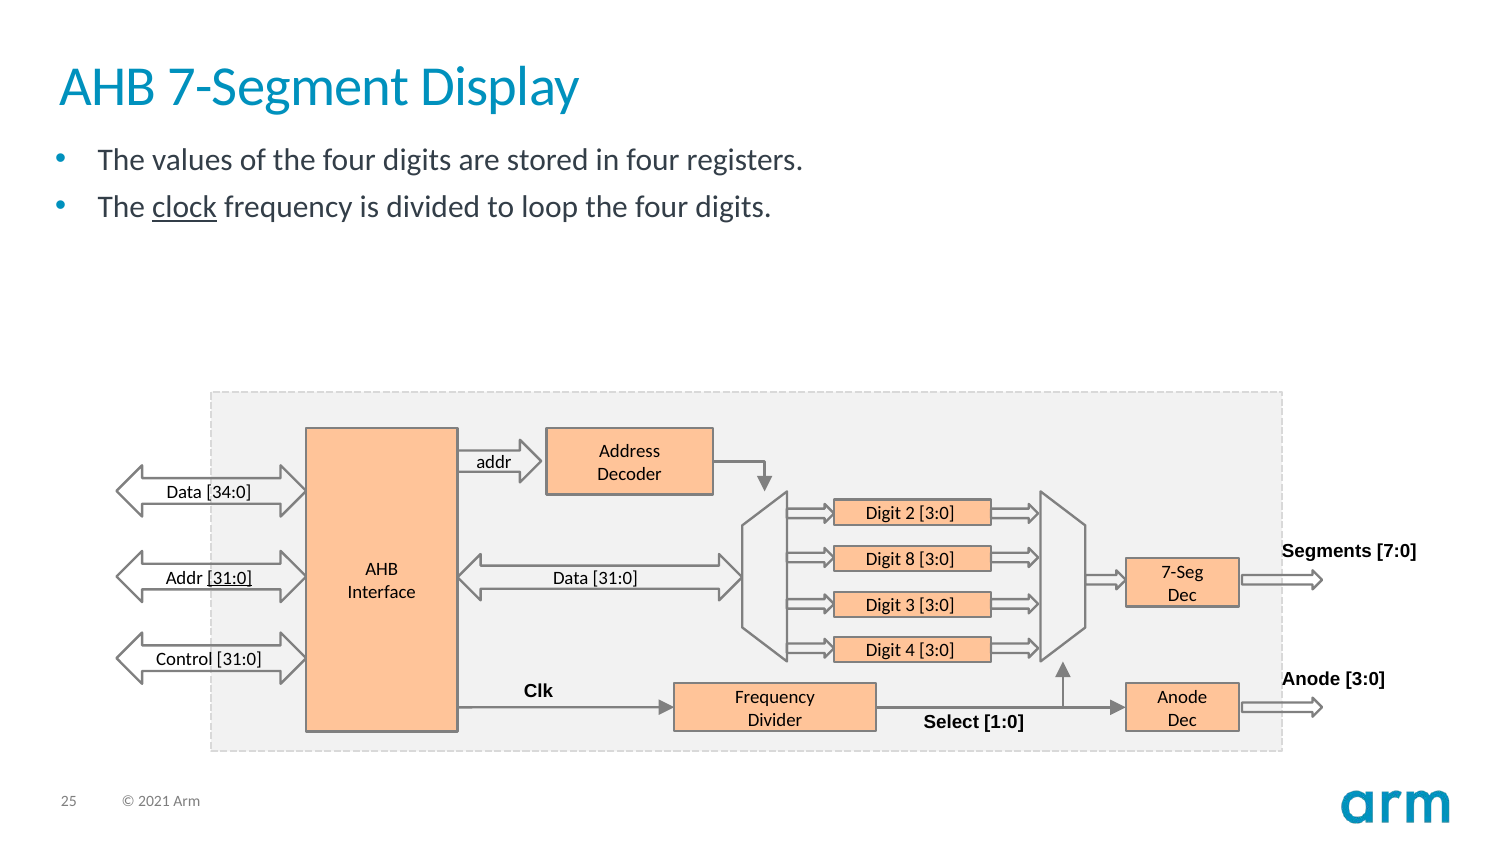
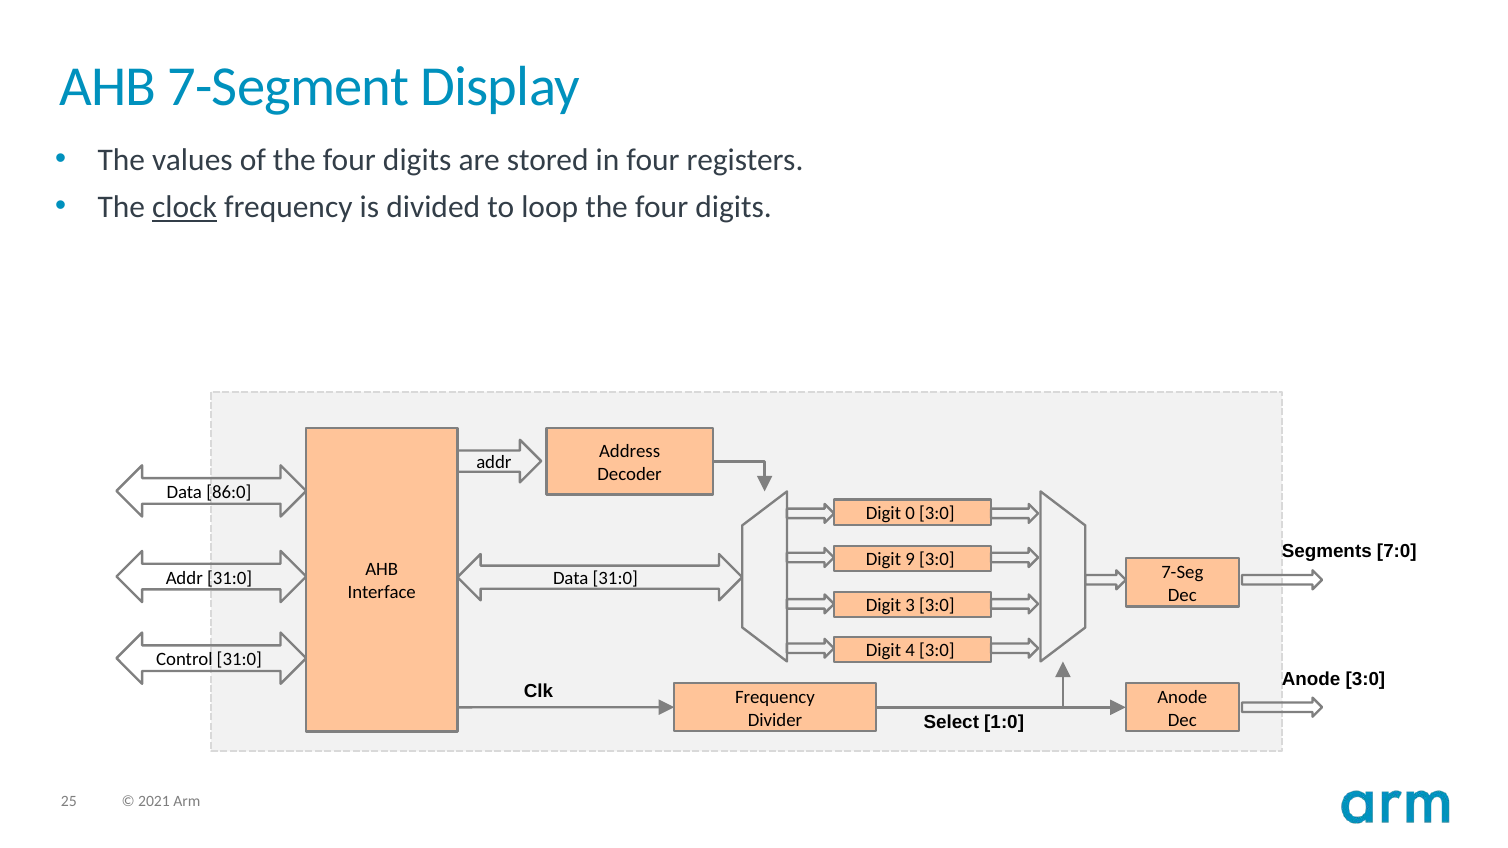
34:0: 34:0 -> 86:0 (229, 492)
2: 2 -> 0 (910, 514)
8: 8 -> 9 (910, 560)
31:0 underline: present -> none (230, 578)
